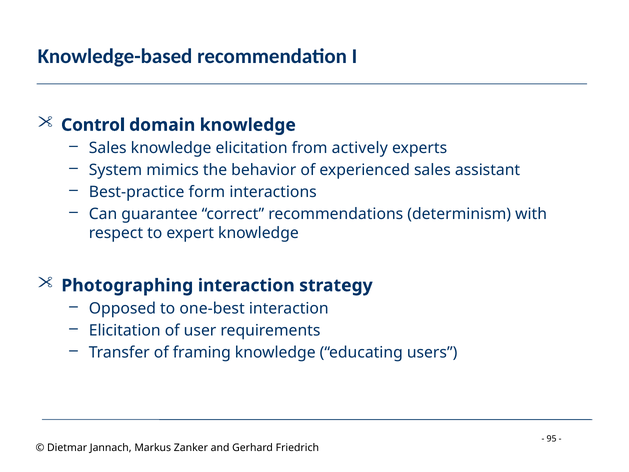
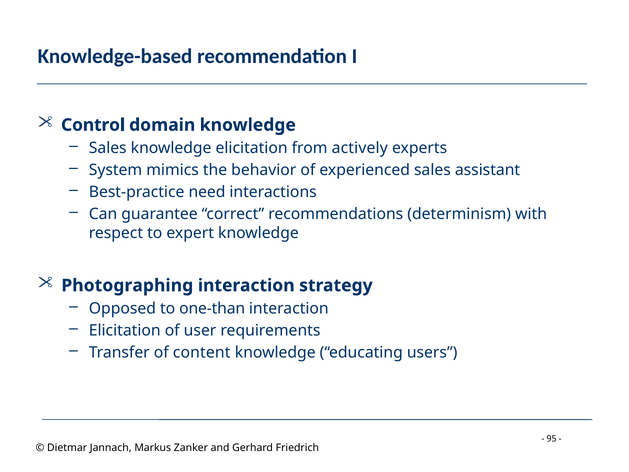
form: form -> need (207, 192)
one-best: one-best -> one-than (212, 308)
framing: framing -> content (202, 352)
